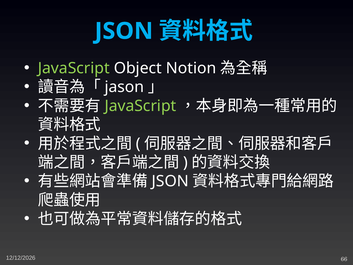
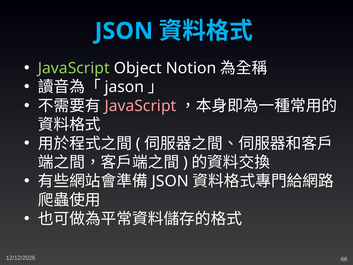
JavaScript colour: light green -> pink (140, 106)
